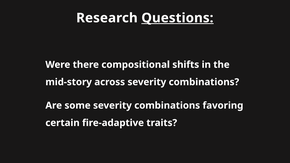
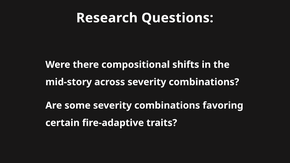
Questions underline: present -> none (177, 18)
